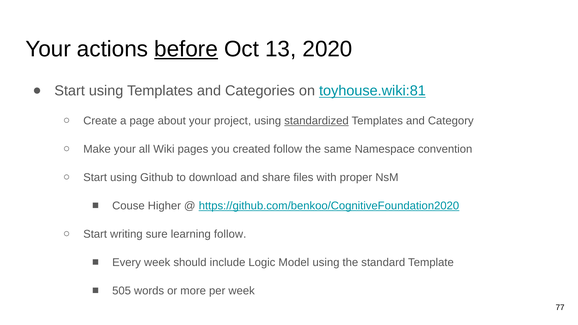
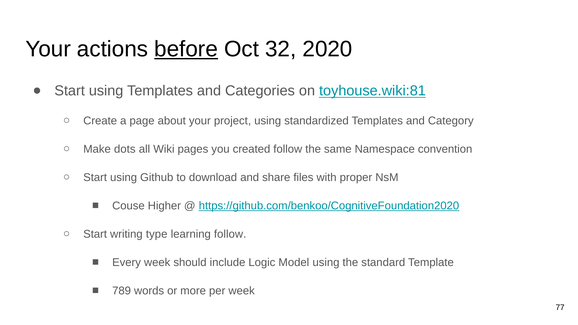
13: 13 -> 32 (281, 49)
standardized underline: present -> none (316, 121)
Make your: your -> dots (125, 149)
sure: sure -> type (157, 234)
505: 505 -> 789 (122, 291)
